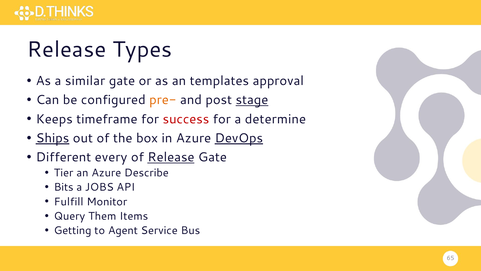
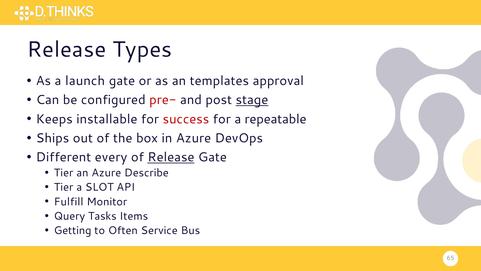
similar: similar -> launch (85, 81)
pre- colour: orange -> red (163, 100)
timeframe: timeframe -> installable (107, 119)
determine: determine -> repeatable (276, 119)
Ships underline: present -> none (53, 138)
DevOps underline: present -> none (239, 138)
Bits: Bits -> Tier (64, 187)
JOBS: JOBS -> SLOT (99, 187)
Them: Them -> Tasks (102, 216)
Agent: Agent -> Often (123, 230)
